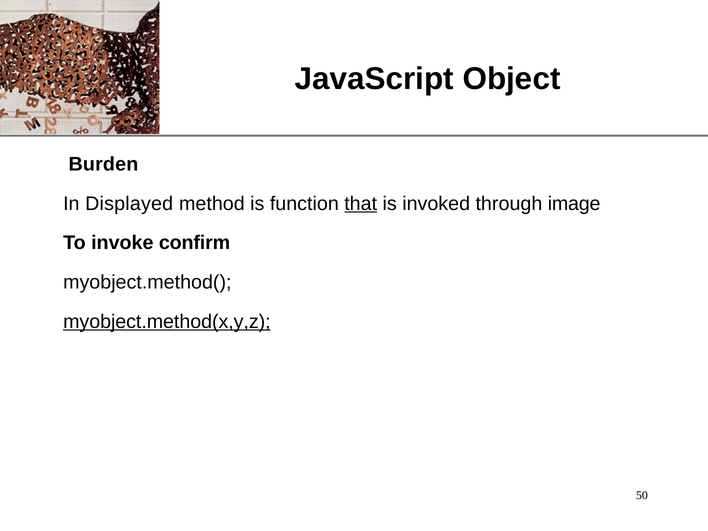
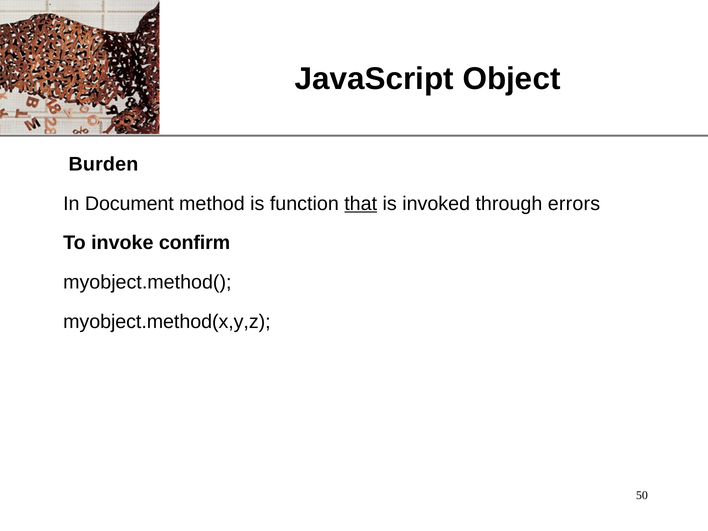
Displayed: Displayed -> Document (129, 204)
image: image -> errors (574, 204)
myobject.method(x,y,z underline: present -> none (167, 322)
